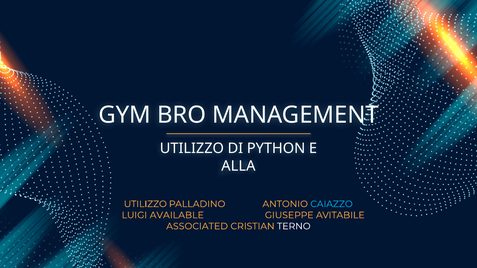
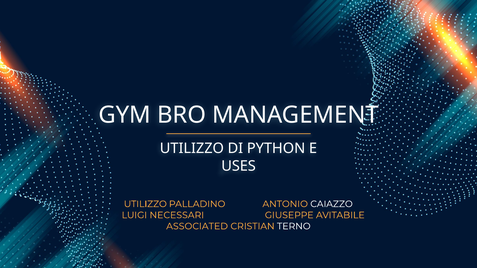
ALLA: ALLA -> USES (239, 166)
CAIAZZO colour: light blue -> white (332, 204)
AVAILABLE: AVAILABLE -> NECESSARI (177, 215)
